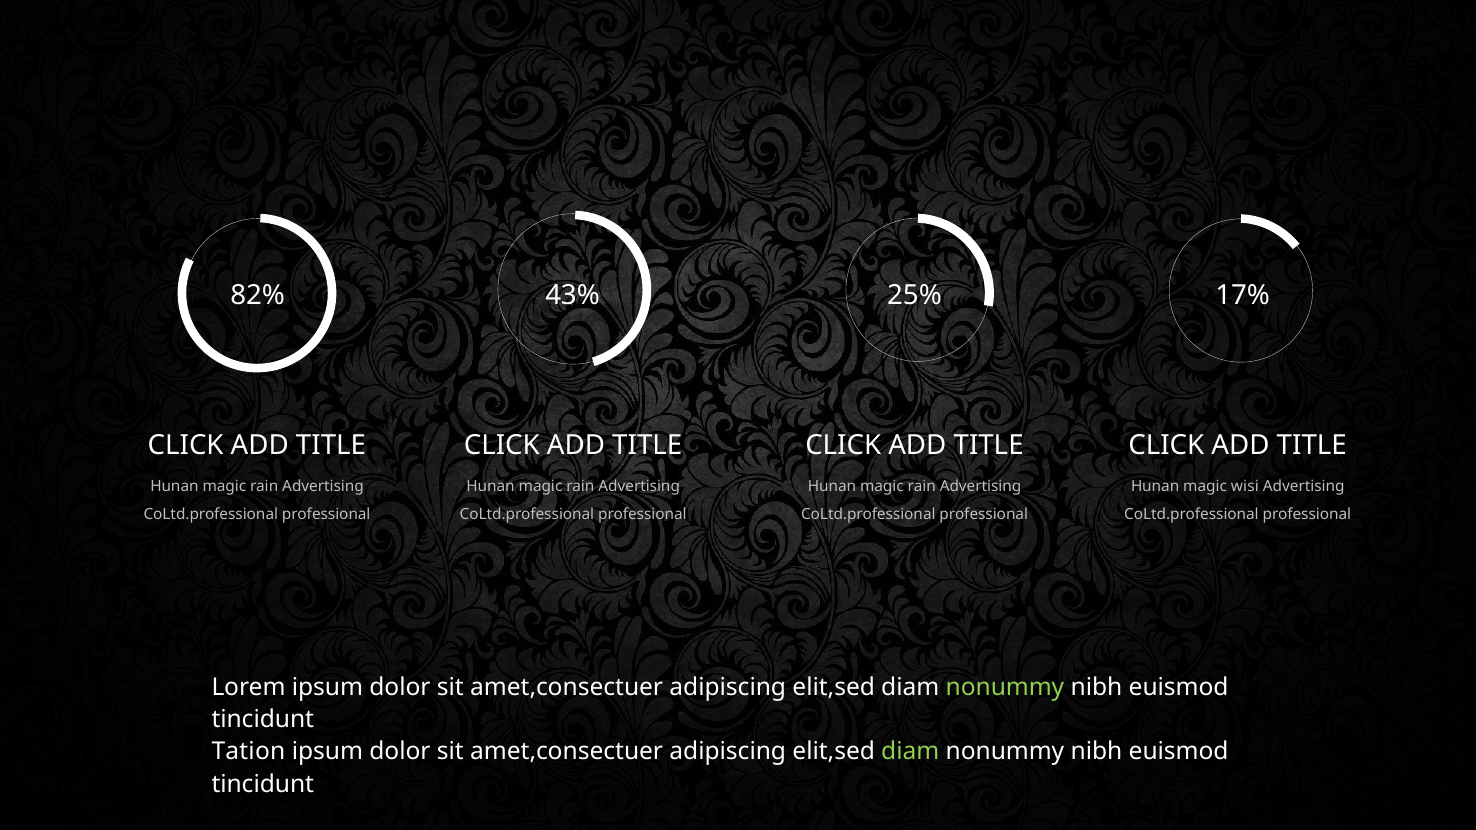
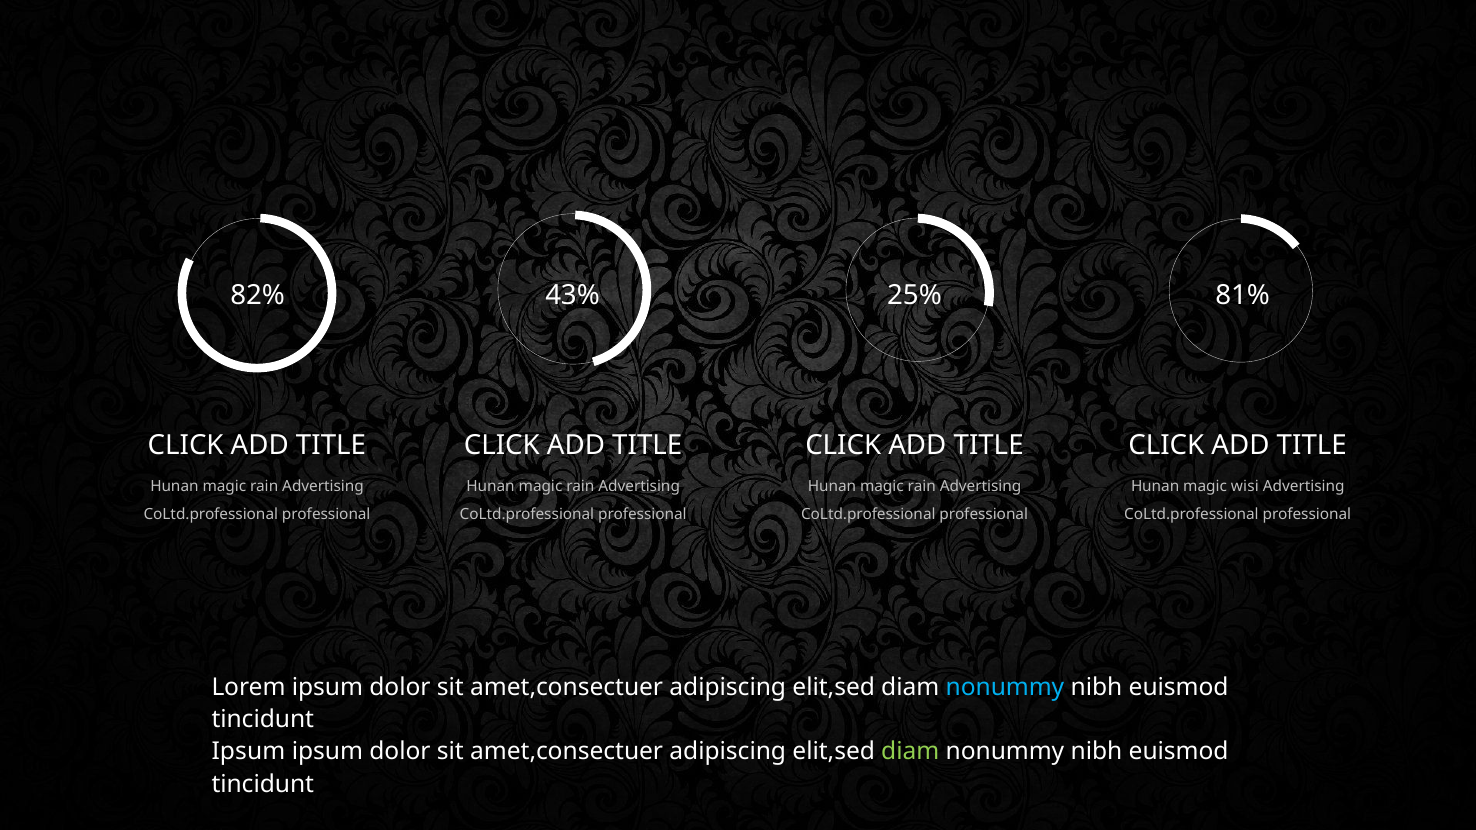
17%: 17% -> 81% (1243, 295)
nonummy colour: light green -> light blue (1005, 687)
Tation: Tation -> Ipsum (248, 752)
